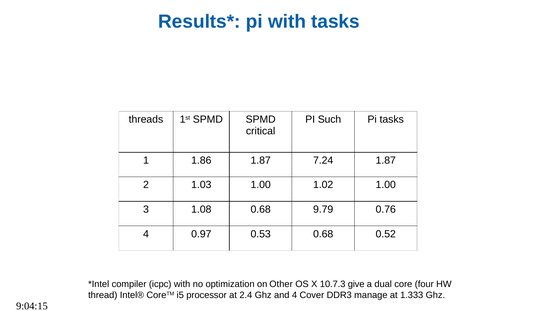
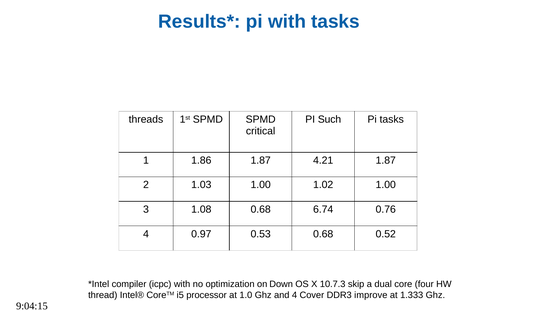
7.24: 7.24 -> 4.21 (323, 160)
9.79: 9.79 -> 6.74 (323, 209)
Other: Other -> Down (281, 284)
give: give -> skip (356, 284)
2.4: 2.4 -> 1.0 (246, 295)
manage: manage -> improve (371, 295)
